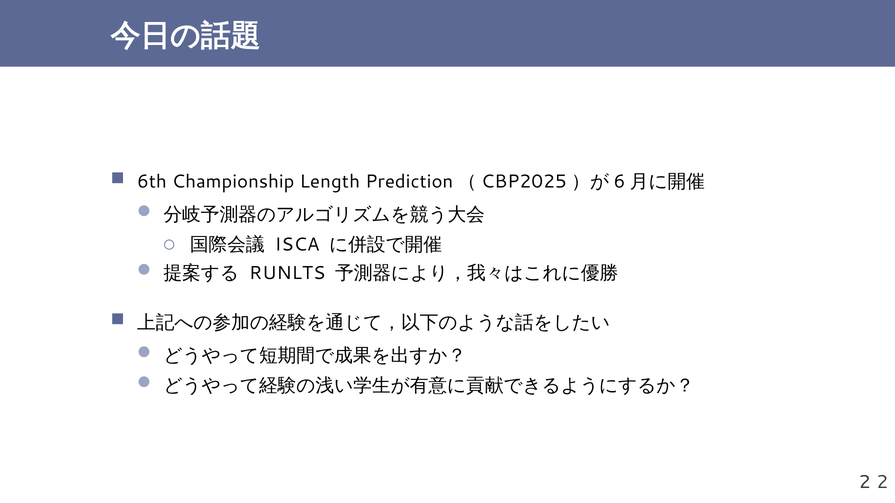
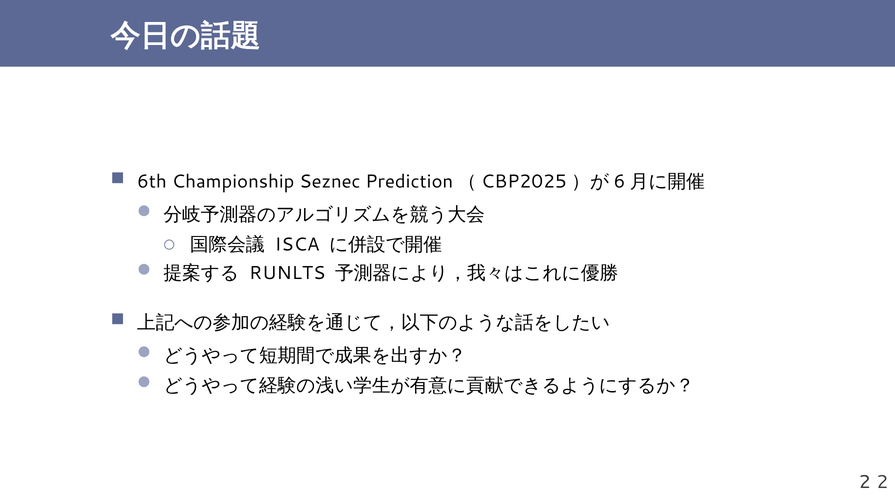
Length: Length -> Seznec (330, 182)
